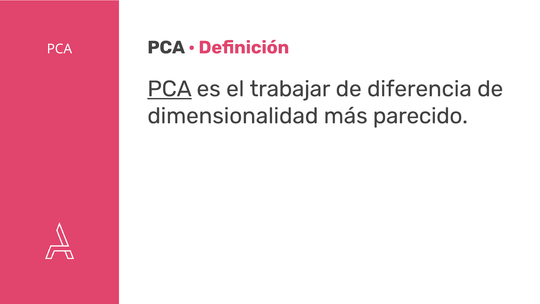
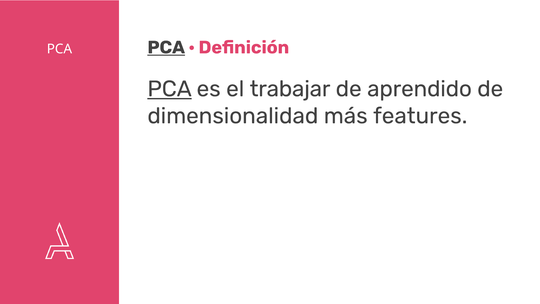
PCA underline: none -> present (166, 47)
diferencia: diferencia -> aprendido (419, 89)
parecido: parecido -> features (420, 116)
